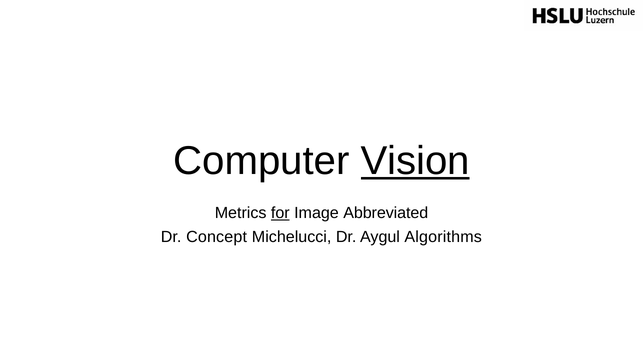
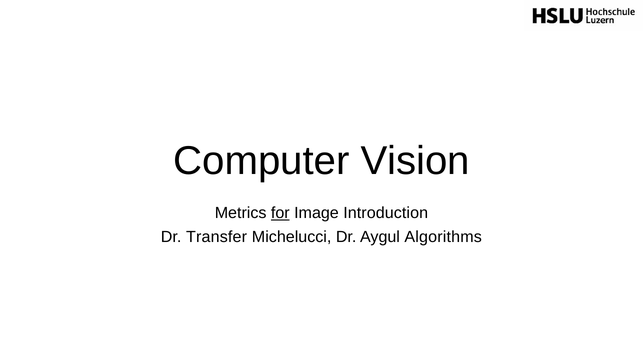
Vision underline: present -> none (415, 161)
Abbreviated: Abbreviated -> Introduction (386, 213)
Concept: Concept -> Transfer (217, 237)
